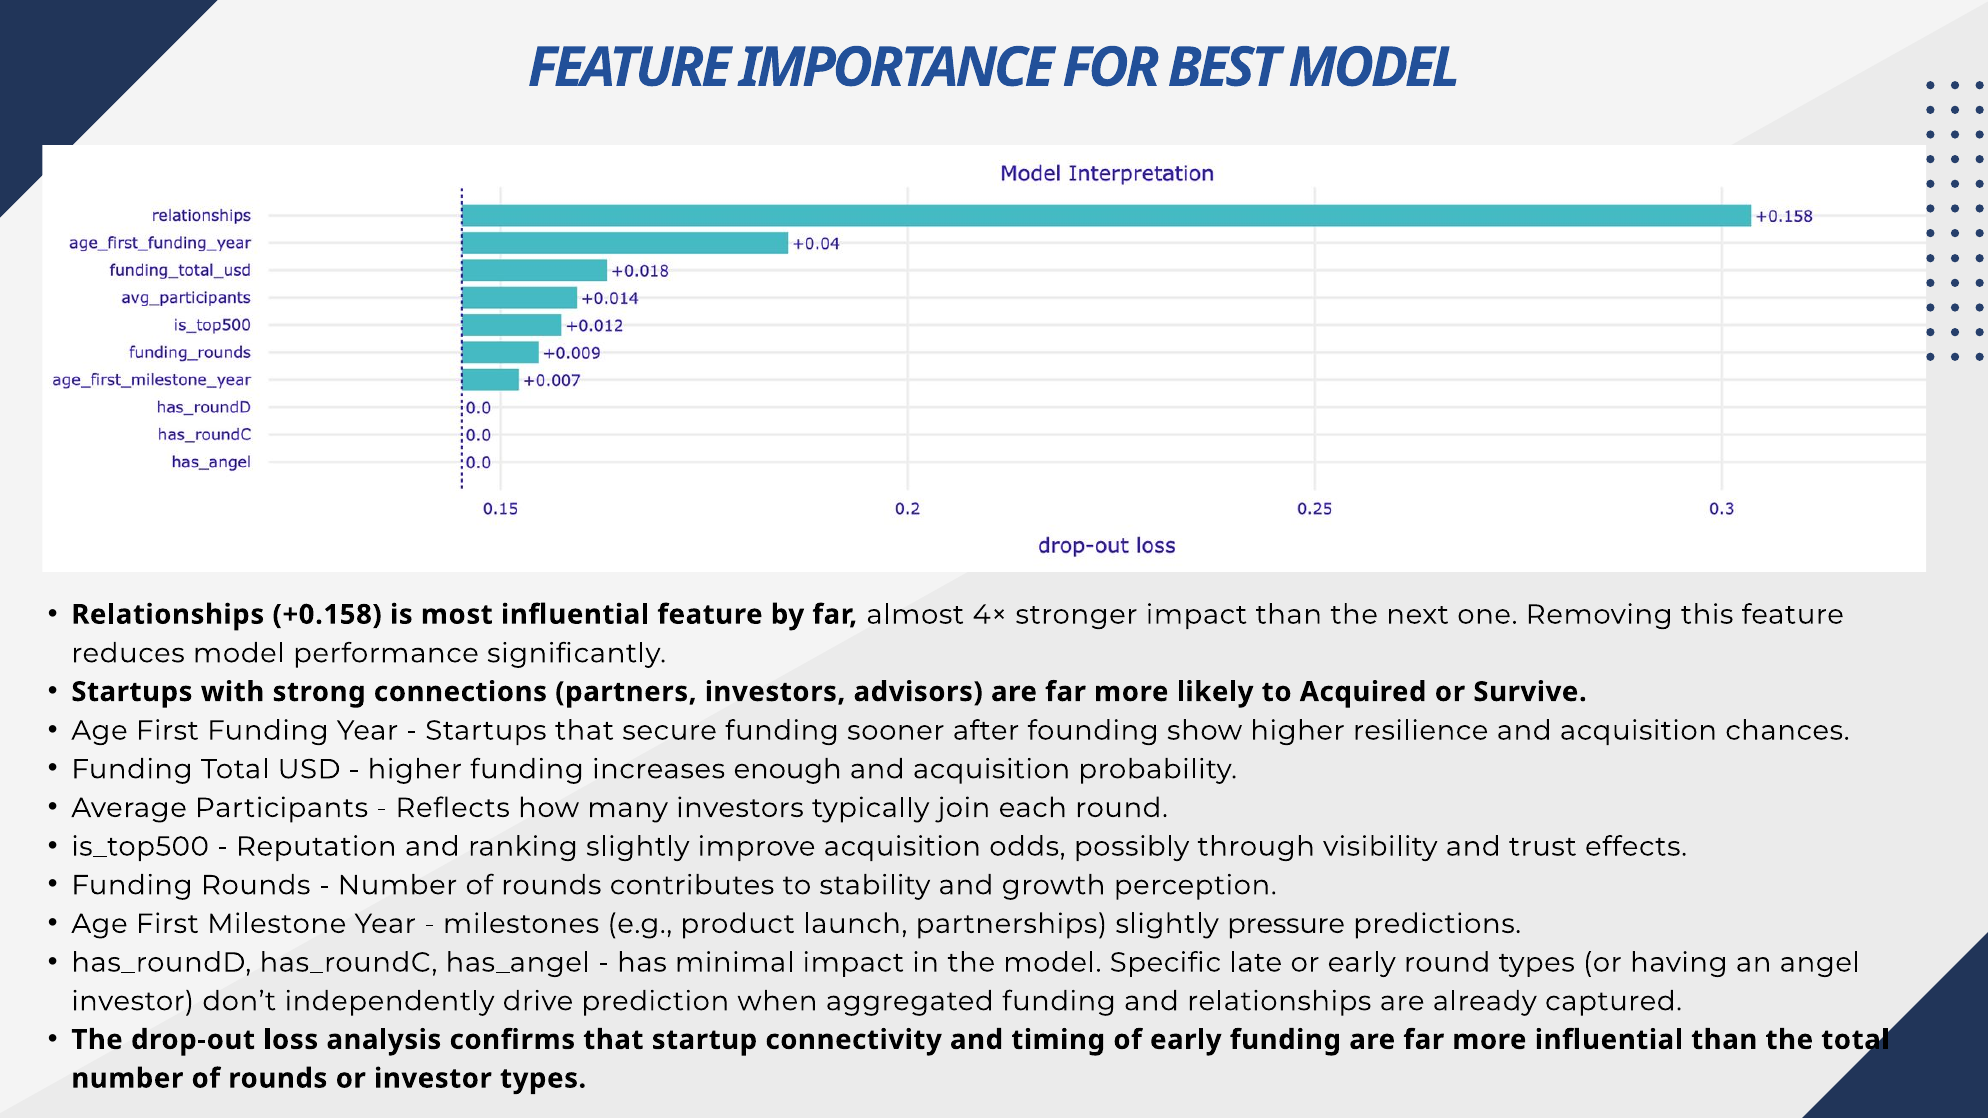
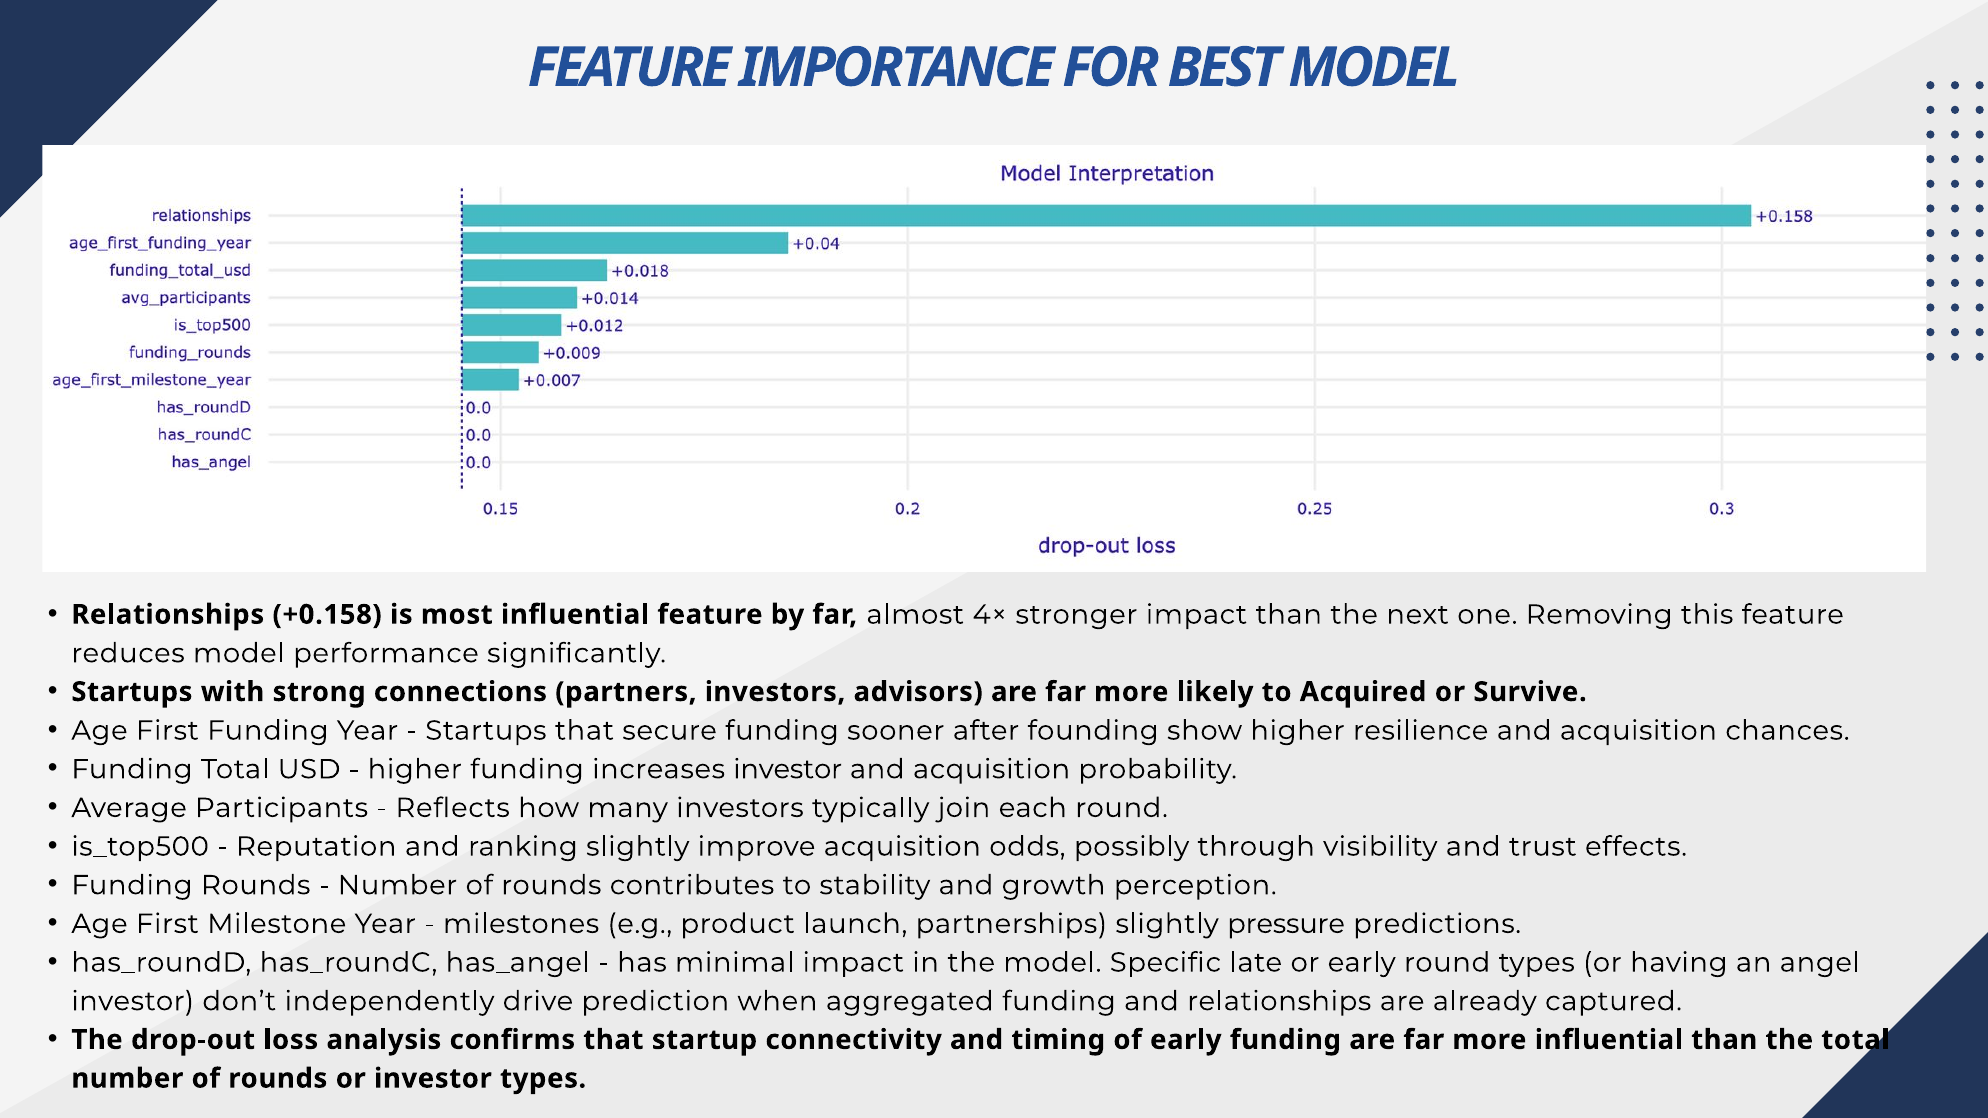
increases enough: enough -> investor (788, 769)
